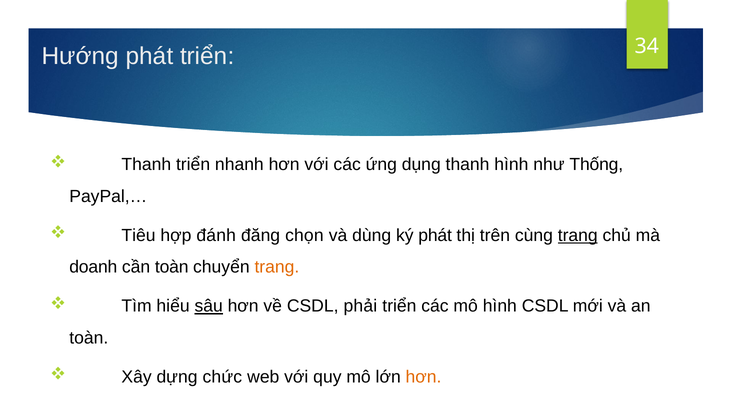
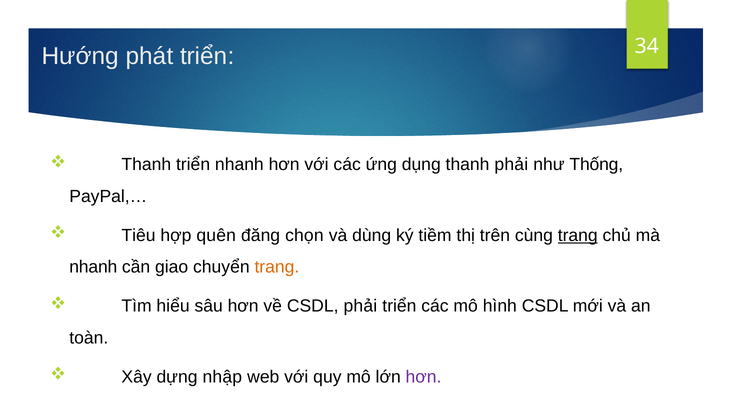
thanh hình: hình -> phải (511, 165)
đánh: đánh -> quên (216, 235)
ký phát: phát -> tiềm (435, 235)
doanh: doanh -> nhanh (93, 267)
cần toàn: toàn -> giao (172, 267)
sâu underline: present -> none (209, 306)
chức: chức -> nhập (222, 377)
hơn colour: orange -> purple (424, 377)
